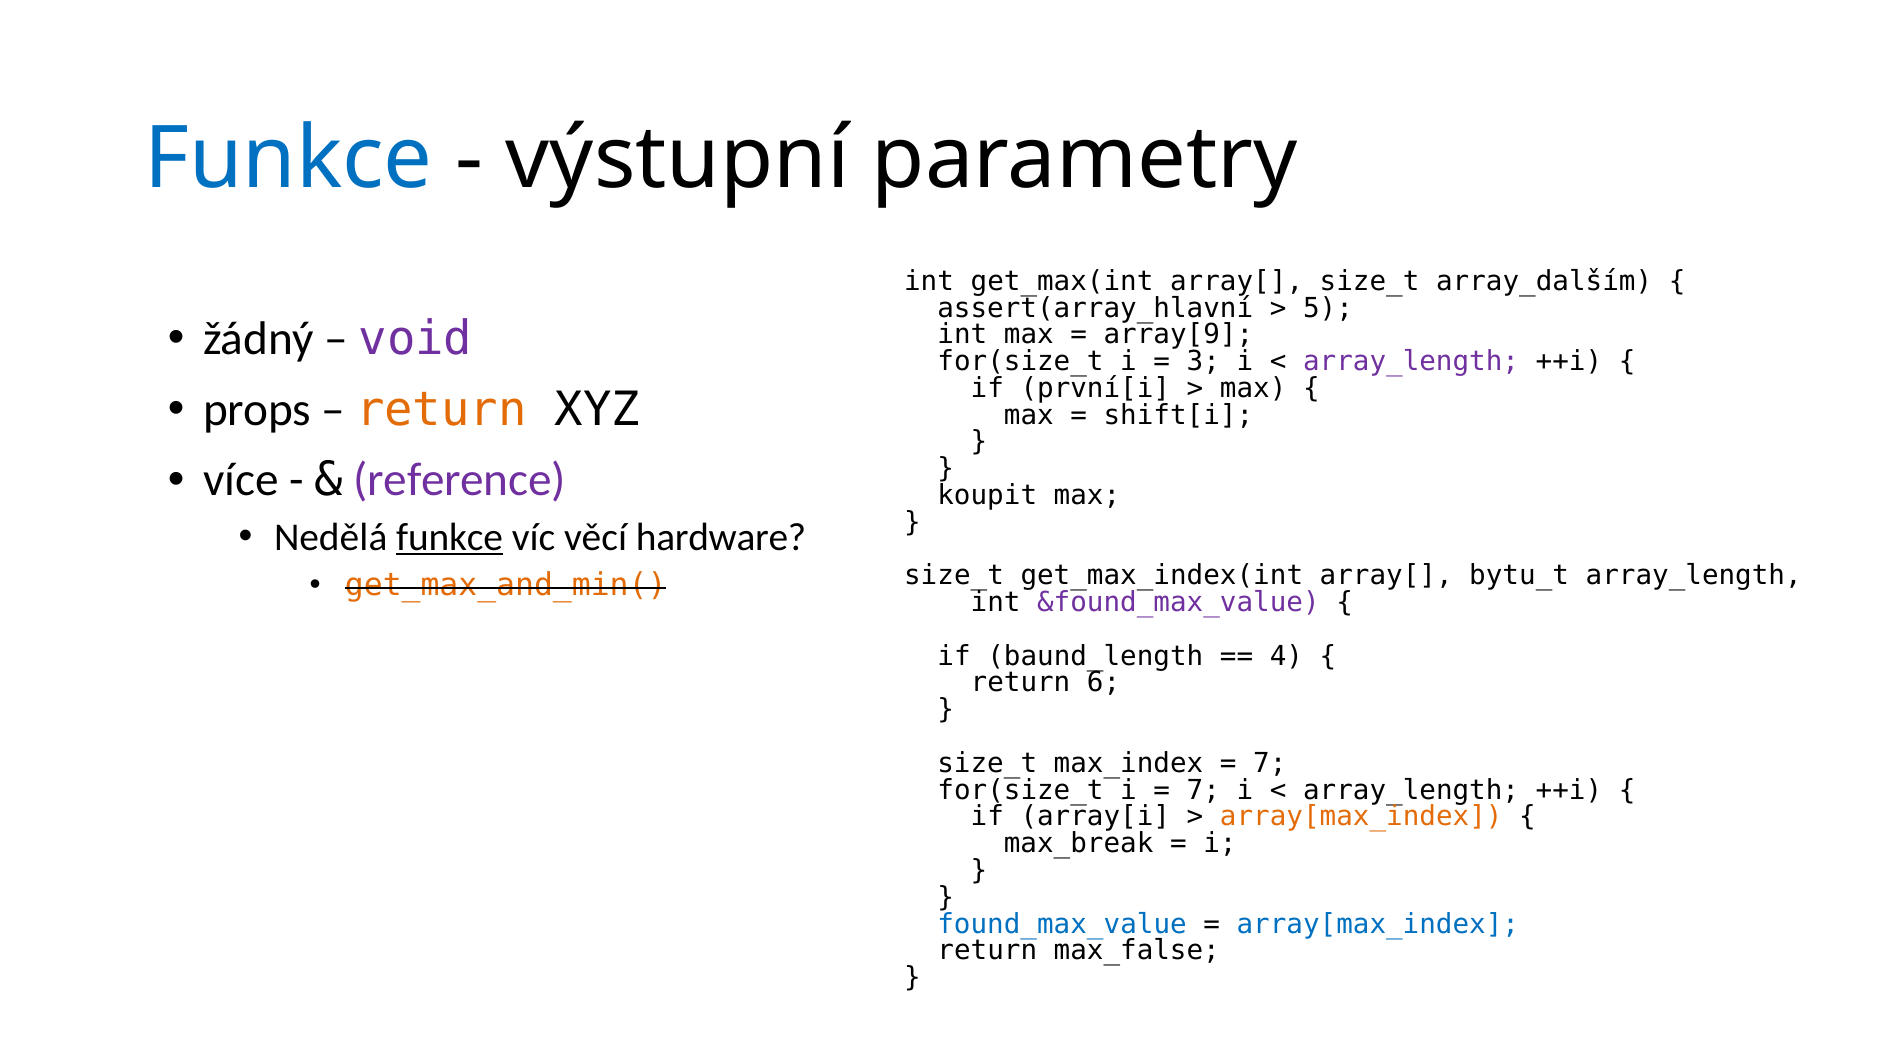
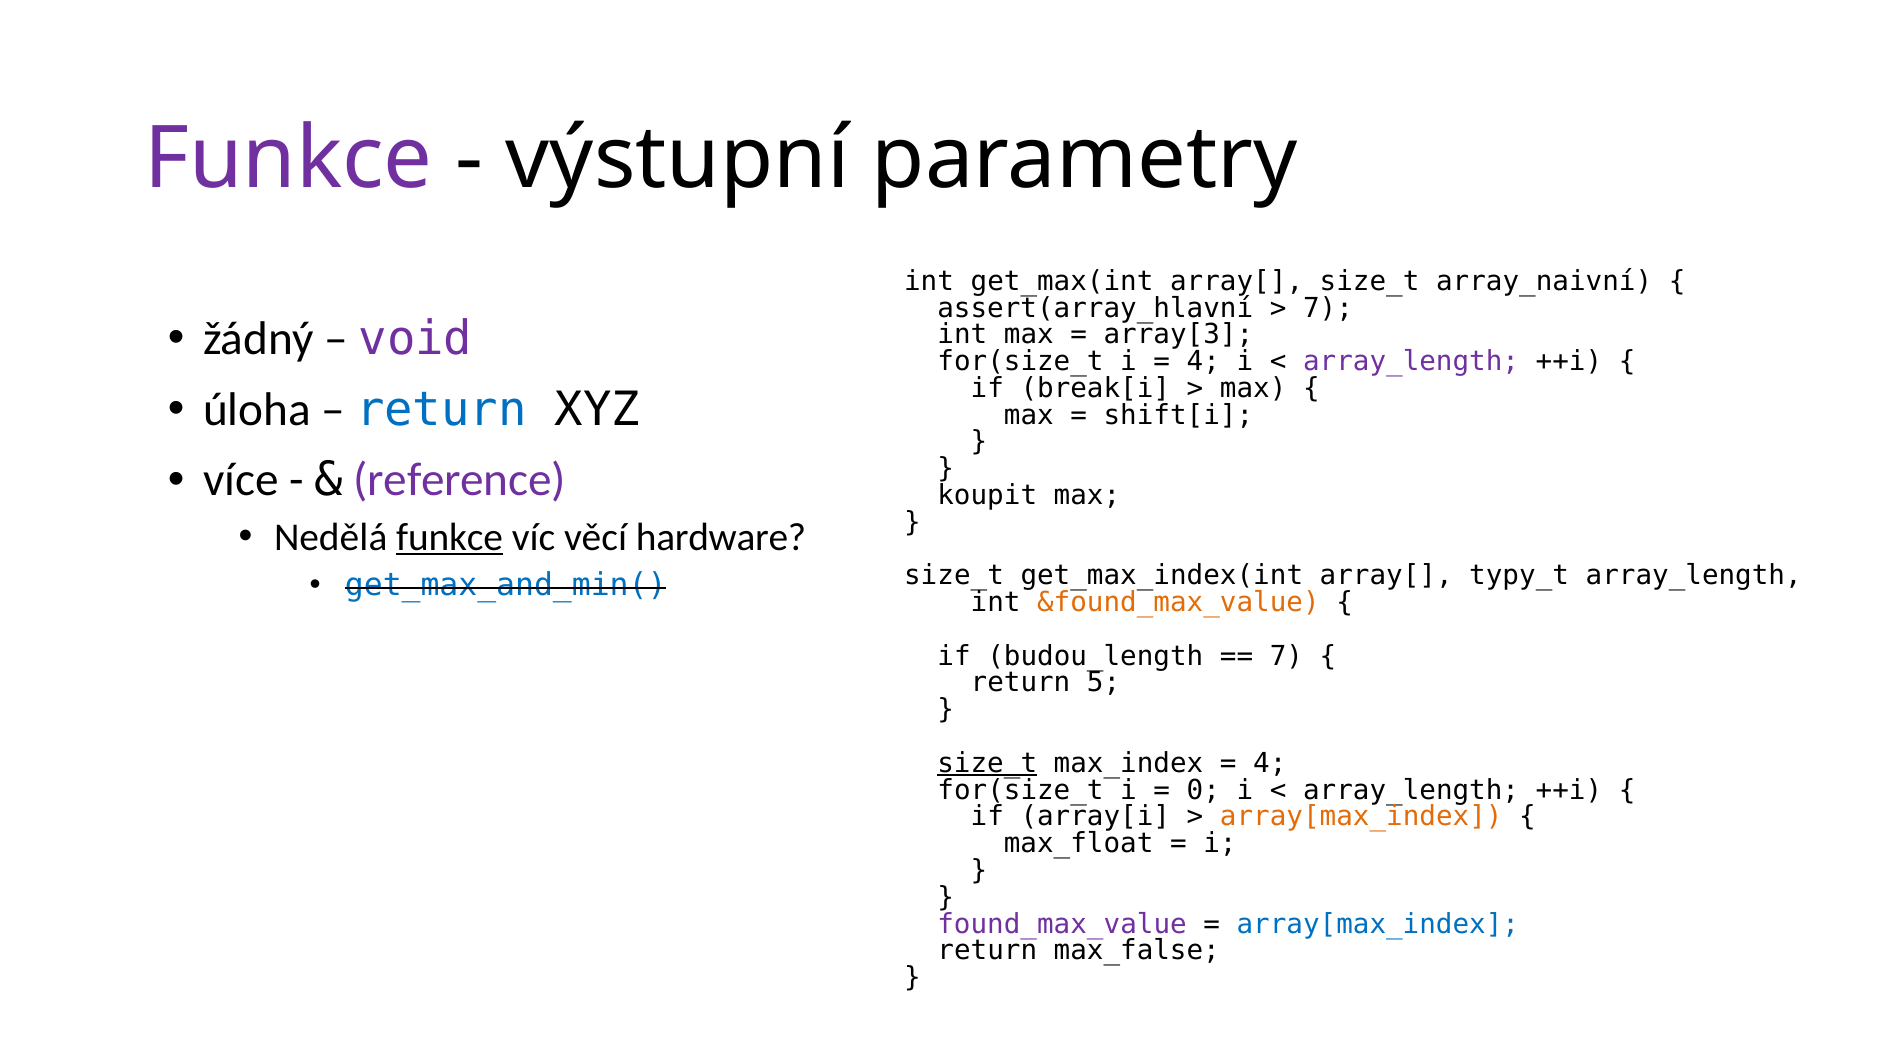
Funkce colour: blue -> purple (288, 159)
array_dalším: array_dalším -> array_naivní (1544, 281)
5: 5 -> 7 (1328, 308)
array[9: array[9 -> array[3 (1178, 335)
3: 3 -> 4 (1203, 362)
první[i: první[i -> break[i (1095, 388)
props: props -> úloha (257, 410)
return colour: orange -> blue (441, 410)
bytu_t: bytu_t -> typy_t (1519, 576)
get_max_and_min( colour: orange -> blue (506, 585)
&found_max_value colour: purple -> orange (1178, 603)
baund_length: baund_length -> budou_length (1095, 656)
4: 4 -> 7 (1286, 656)
6: 6 -> 5 (1104, 683)
size_t underline: none -> present (987, 763)
7: 7 -> 4 (1270, 763)
7: 7 -> 0 (1203, 790)
max_break: max_break -> max_float (1079, 844)
found_max_value colour: blue -> purple (1062, 924)
